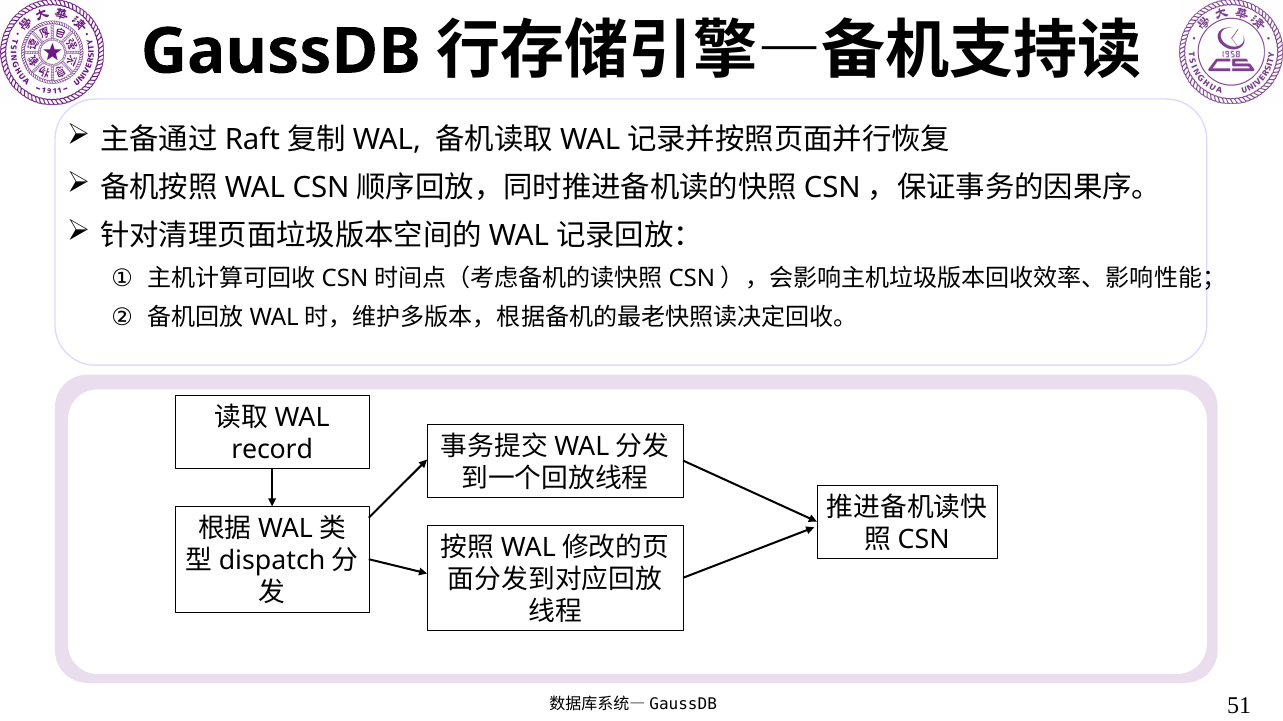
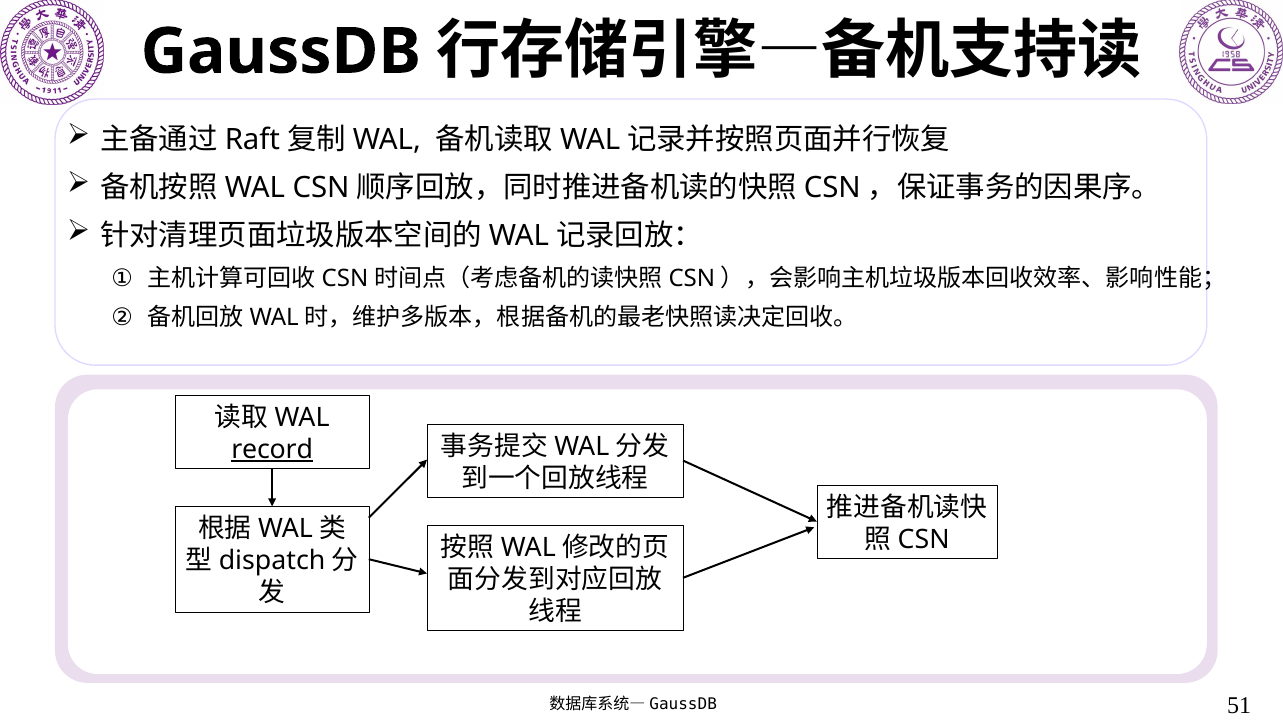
record underline: none -> present (272, 450)
